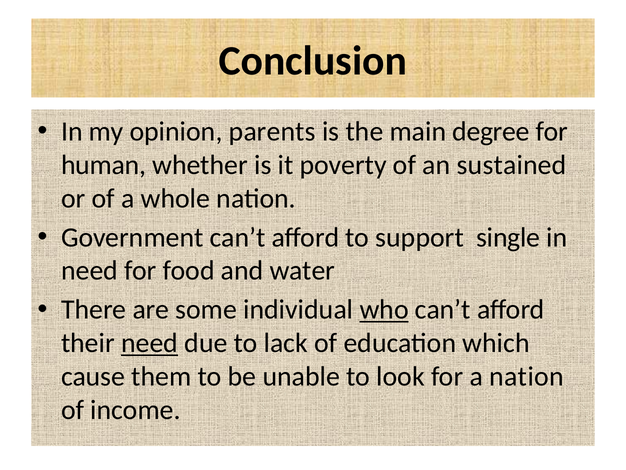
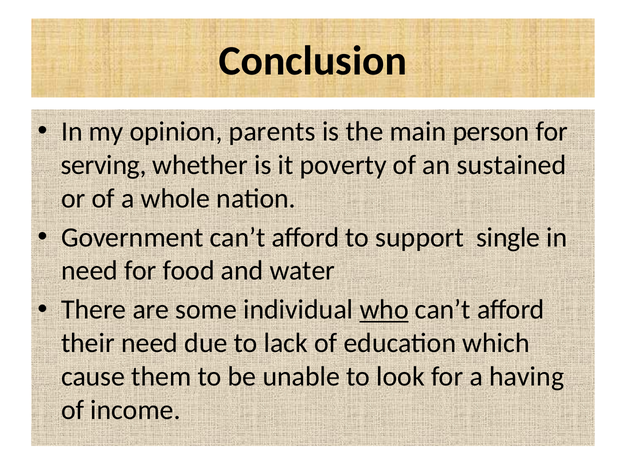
degree: degree -> person (491, 131)
human: human -> serving (104, 165)
need underline: present -> none (150, 343)
a nation: nation -> having (527, 376)
